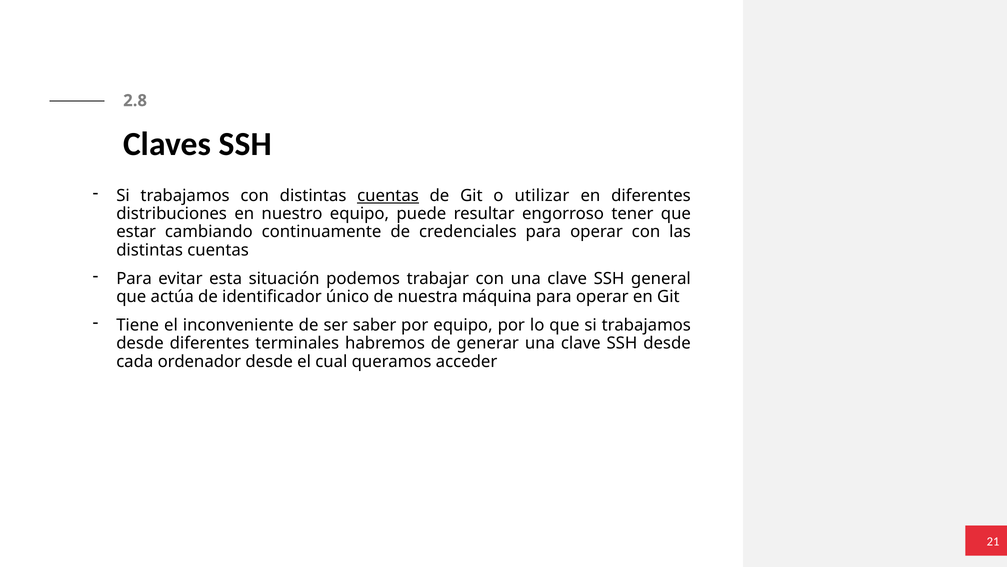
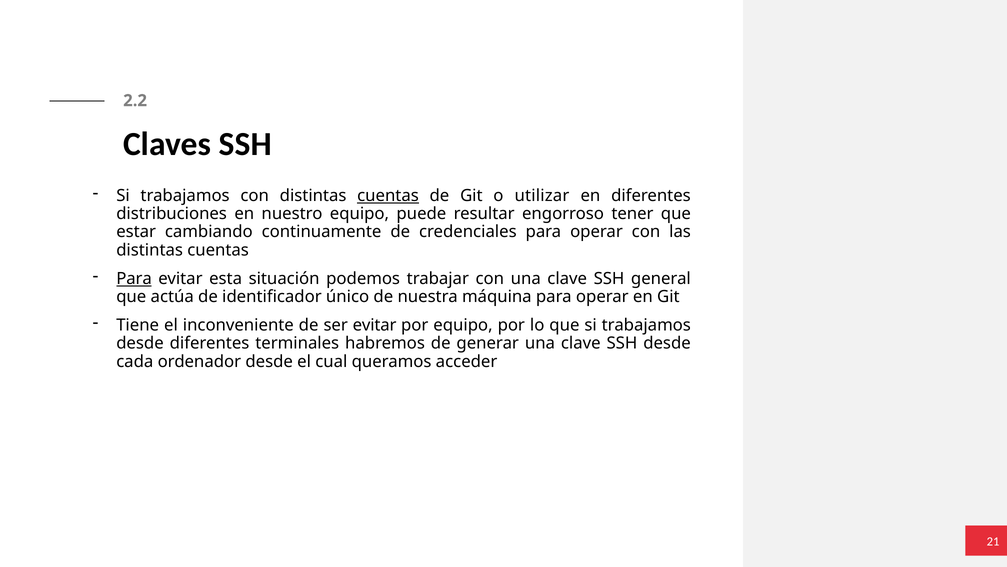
2.8: 2.8 -> 2.2 (135, 100)
Para underline: none -> present (134, 278)
ser saber: saber -> evitar (375, 325)
